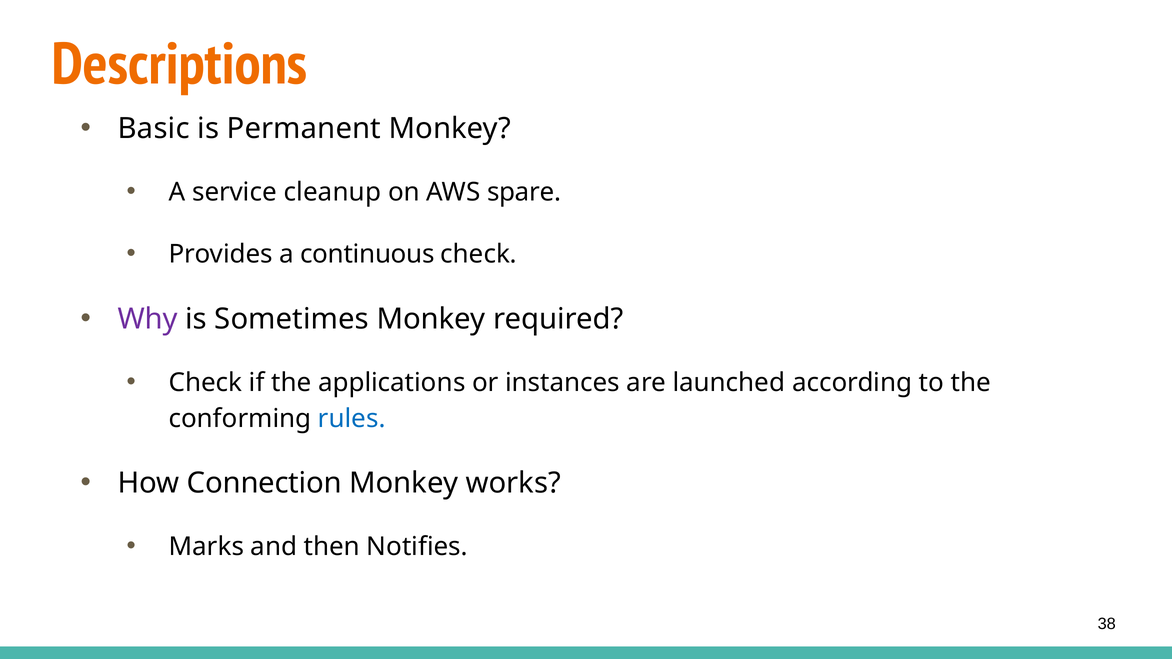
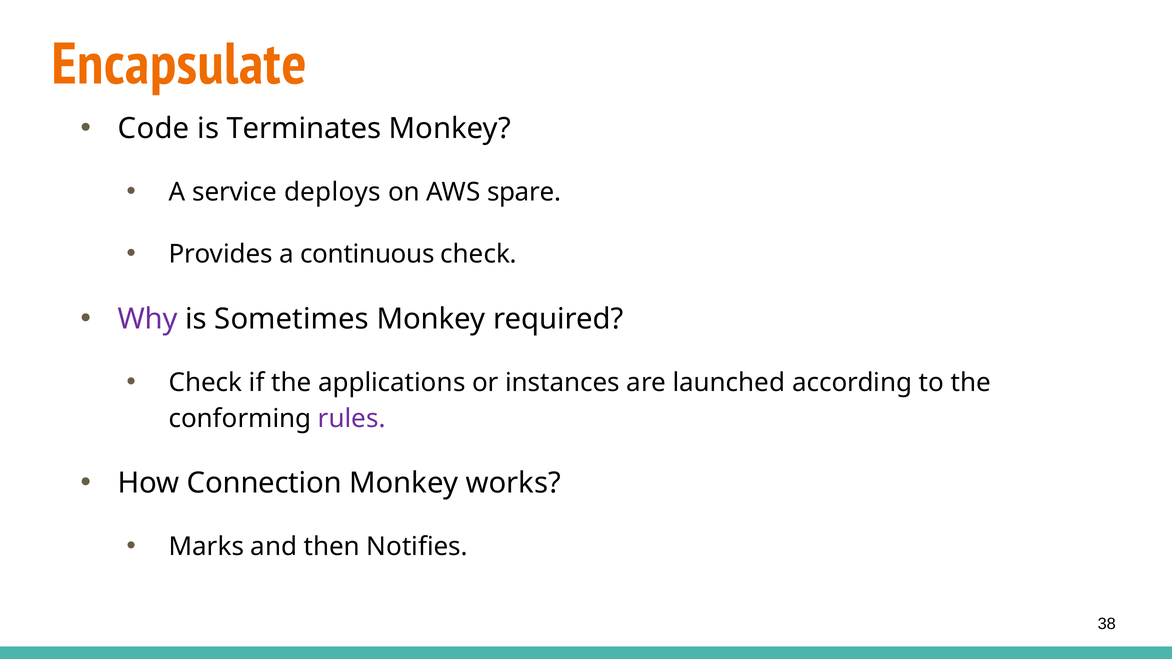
Descriptions: Descriptions -> Encapsulate (179, 64)
Basic: Basic -> Code (154, 129)
Permanent: Permanent -> Terminates (304, 129)
cleanup: cleanup -> deploys (332, 192)
rules colour: blue -> purple (352, 419)
